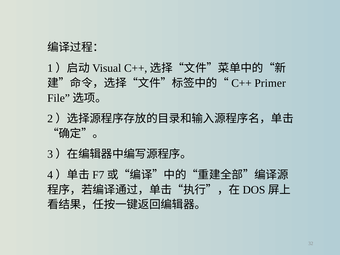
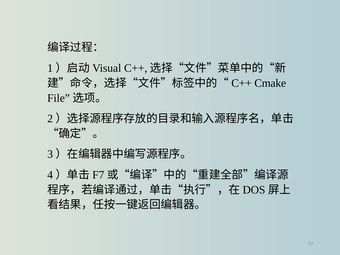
Primer: Primer -> Cmake (270, 83)
